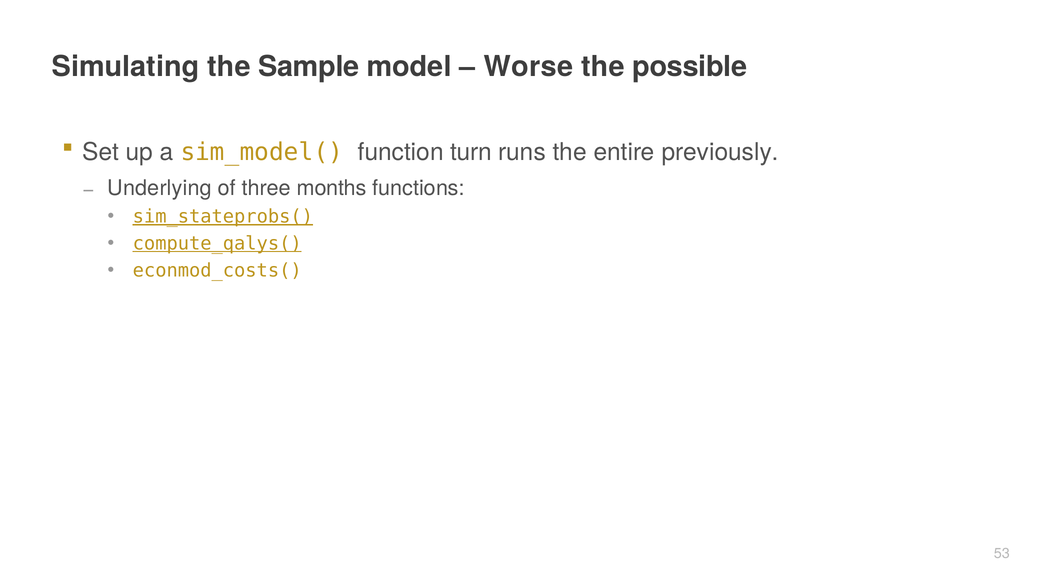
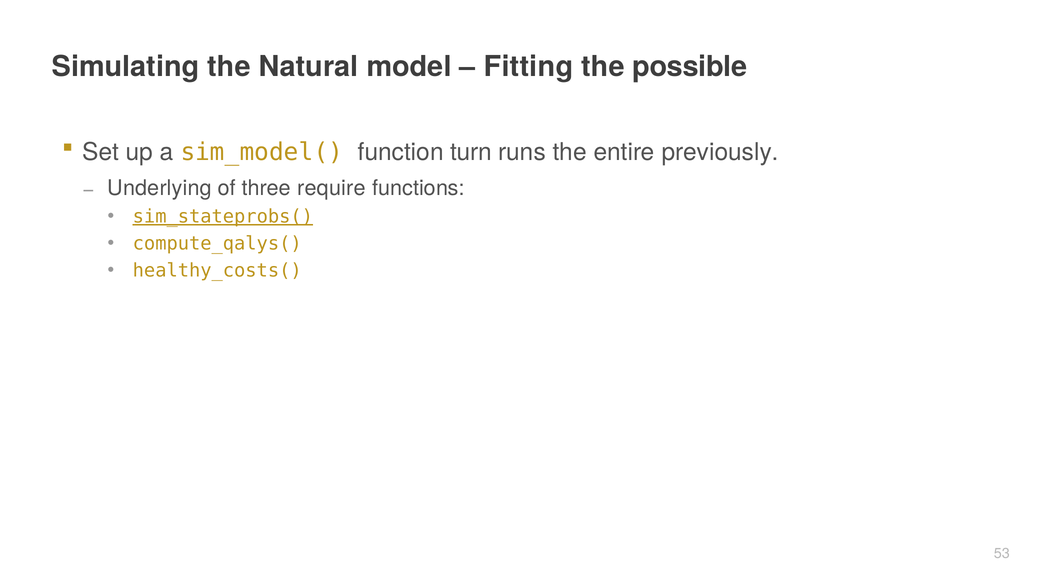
Sample: Sample -> Natural (309, 67)
Worse: Worse -> Fitting (528, 67)
months: months -> require (331, 188)
compute_qalys( underline: present -> none (217, 244)
econmod_costs(: econmod_costs( -> healthy_costs( (217, 270)
